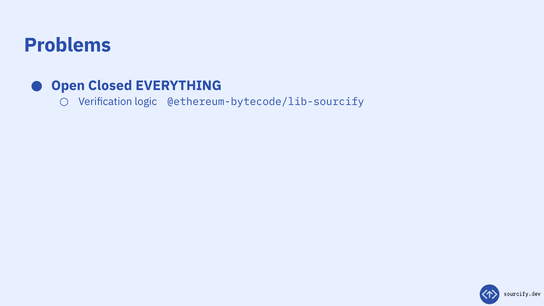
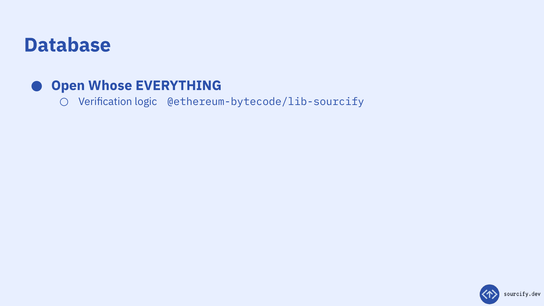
Problems: Problems -> Database (67, 45)
Closed: Closed -> Whose (110, 86)
